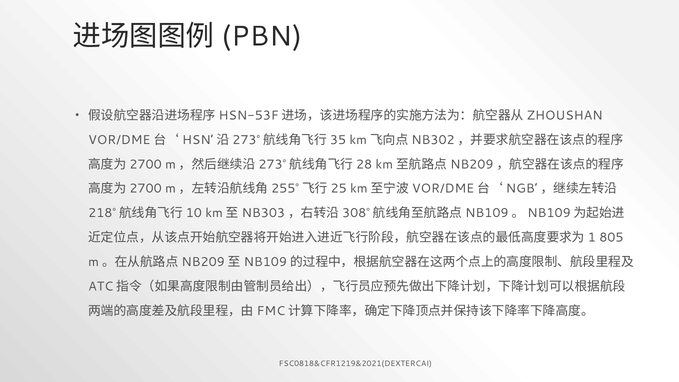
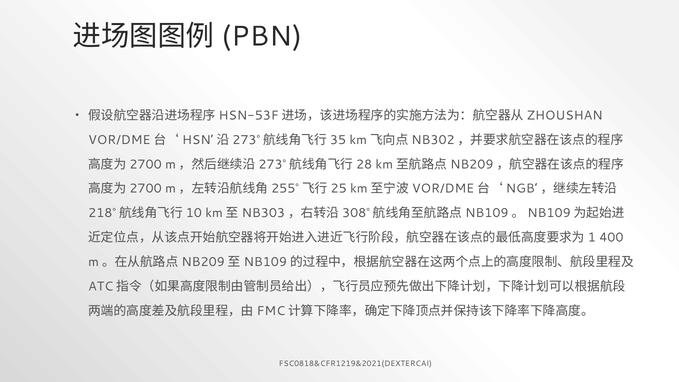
805: 805 -> 400 (611, 238)
